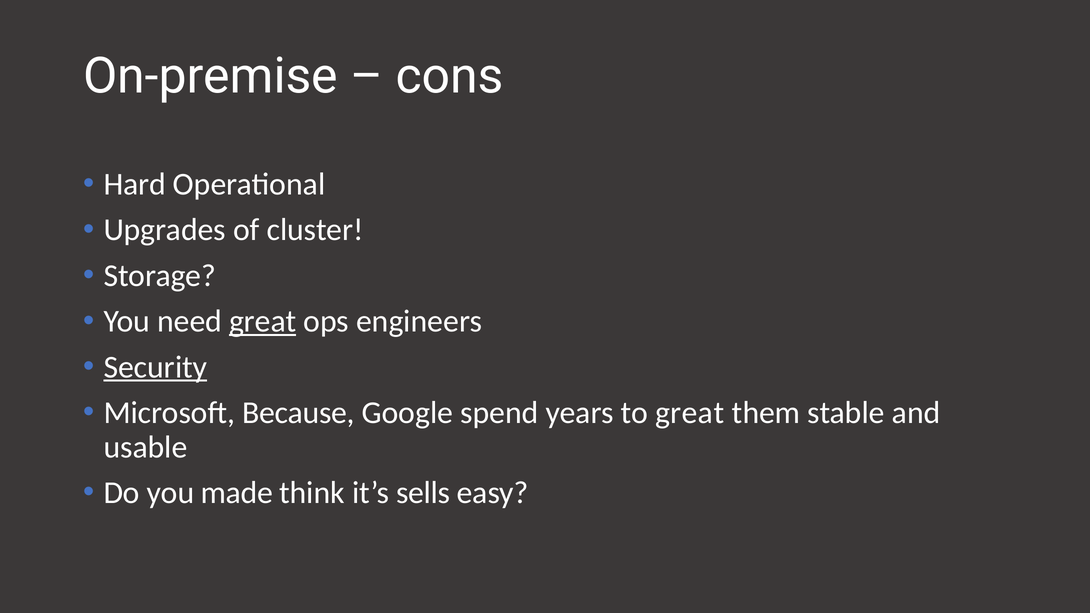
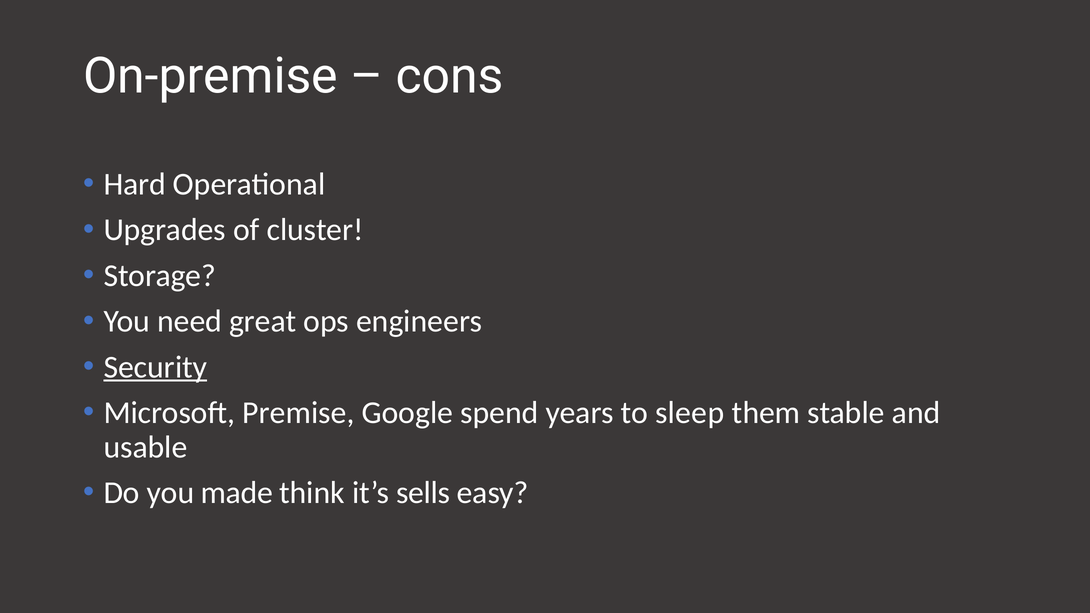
great underline: present -> none (263, 321)
Because: Because -> Premise (298, 413)
to great: great -> sleep (690, 413)
